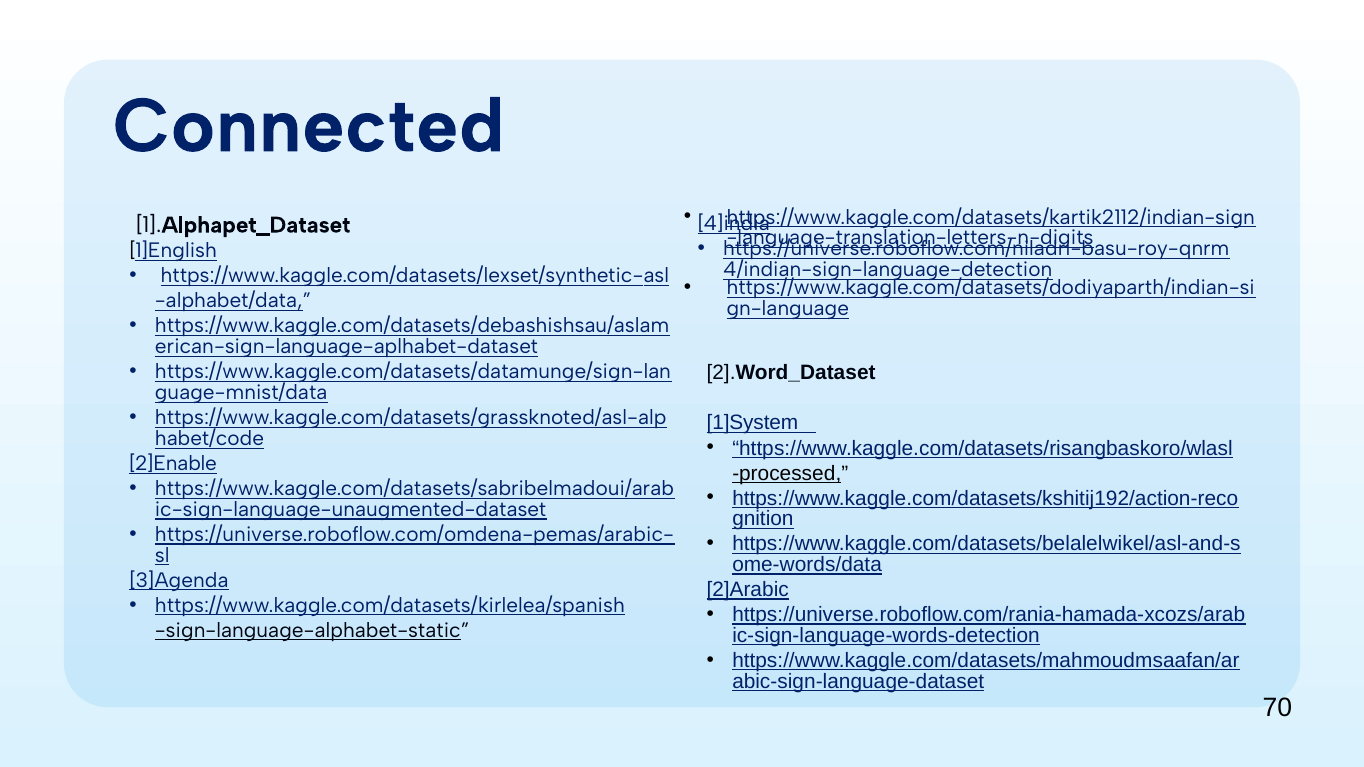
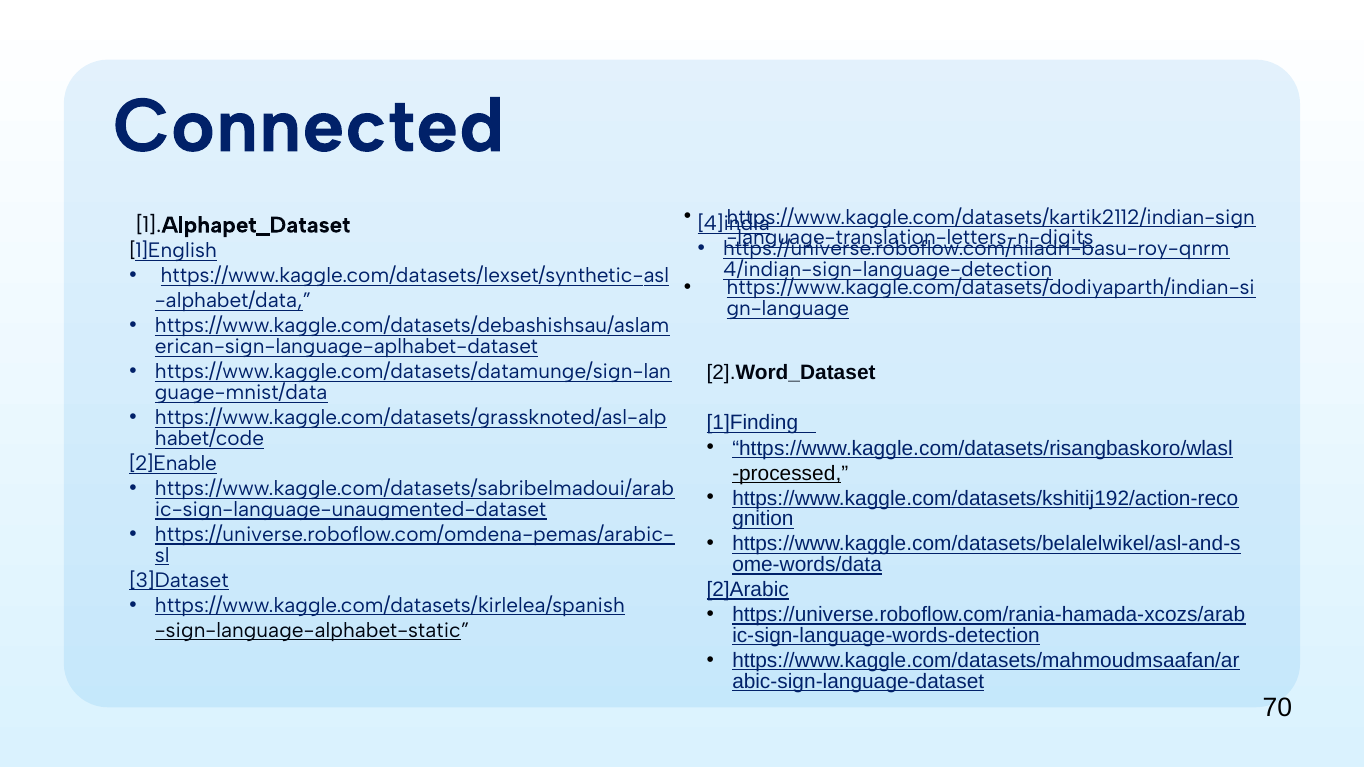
1]System: 1]System -> 1]Finding (752, 423)
3]Agenda: 3]Agenda -> 3]Dataset (179, 581)
